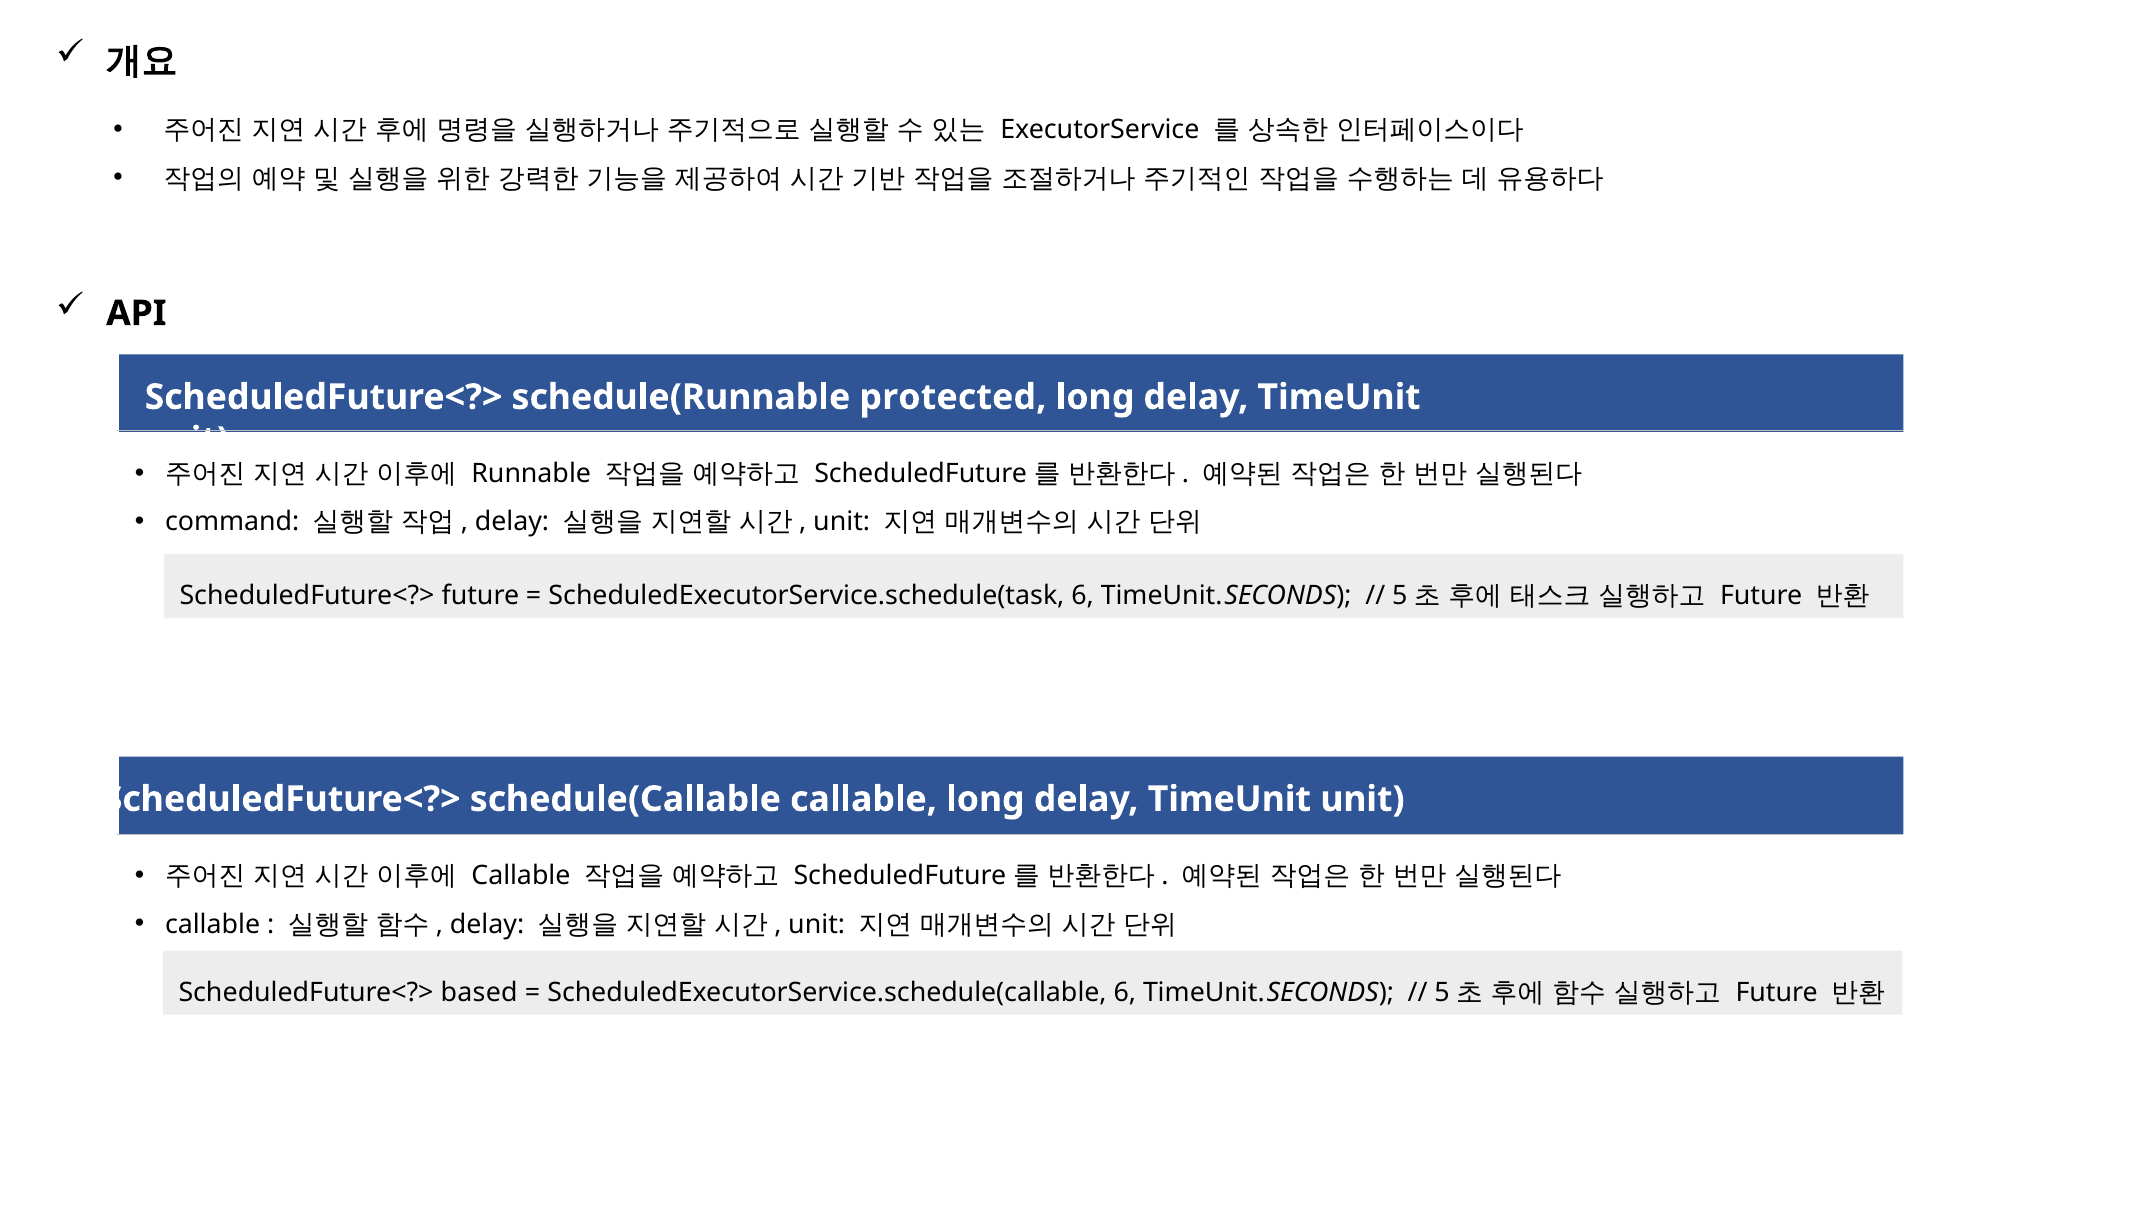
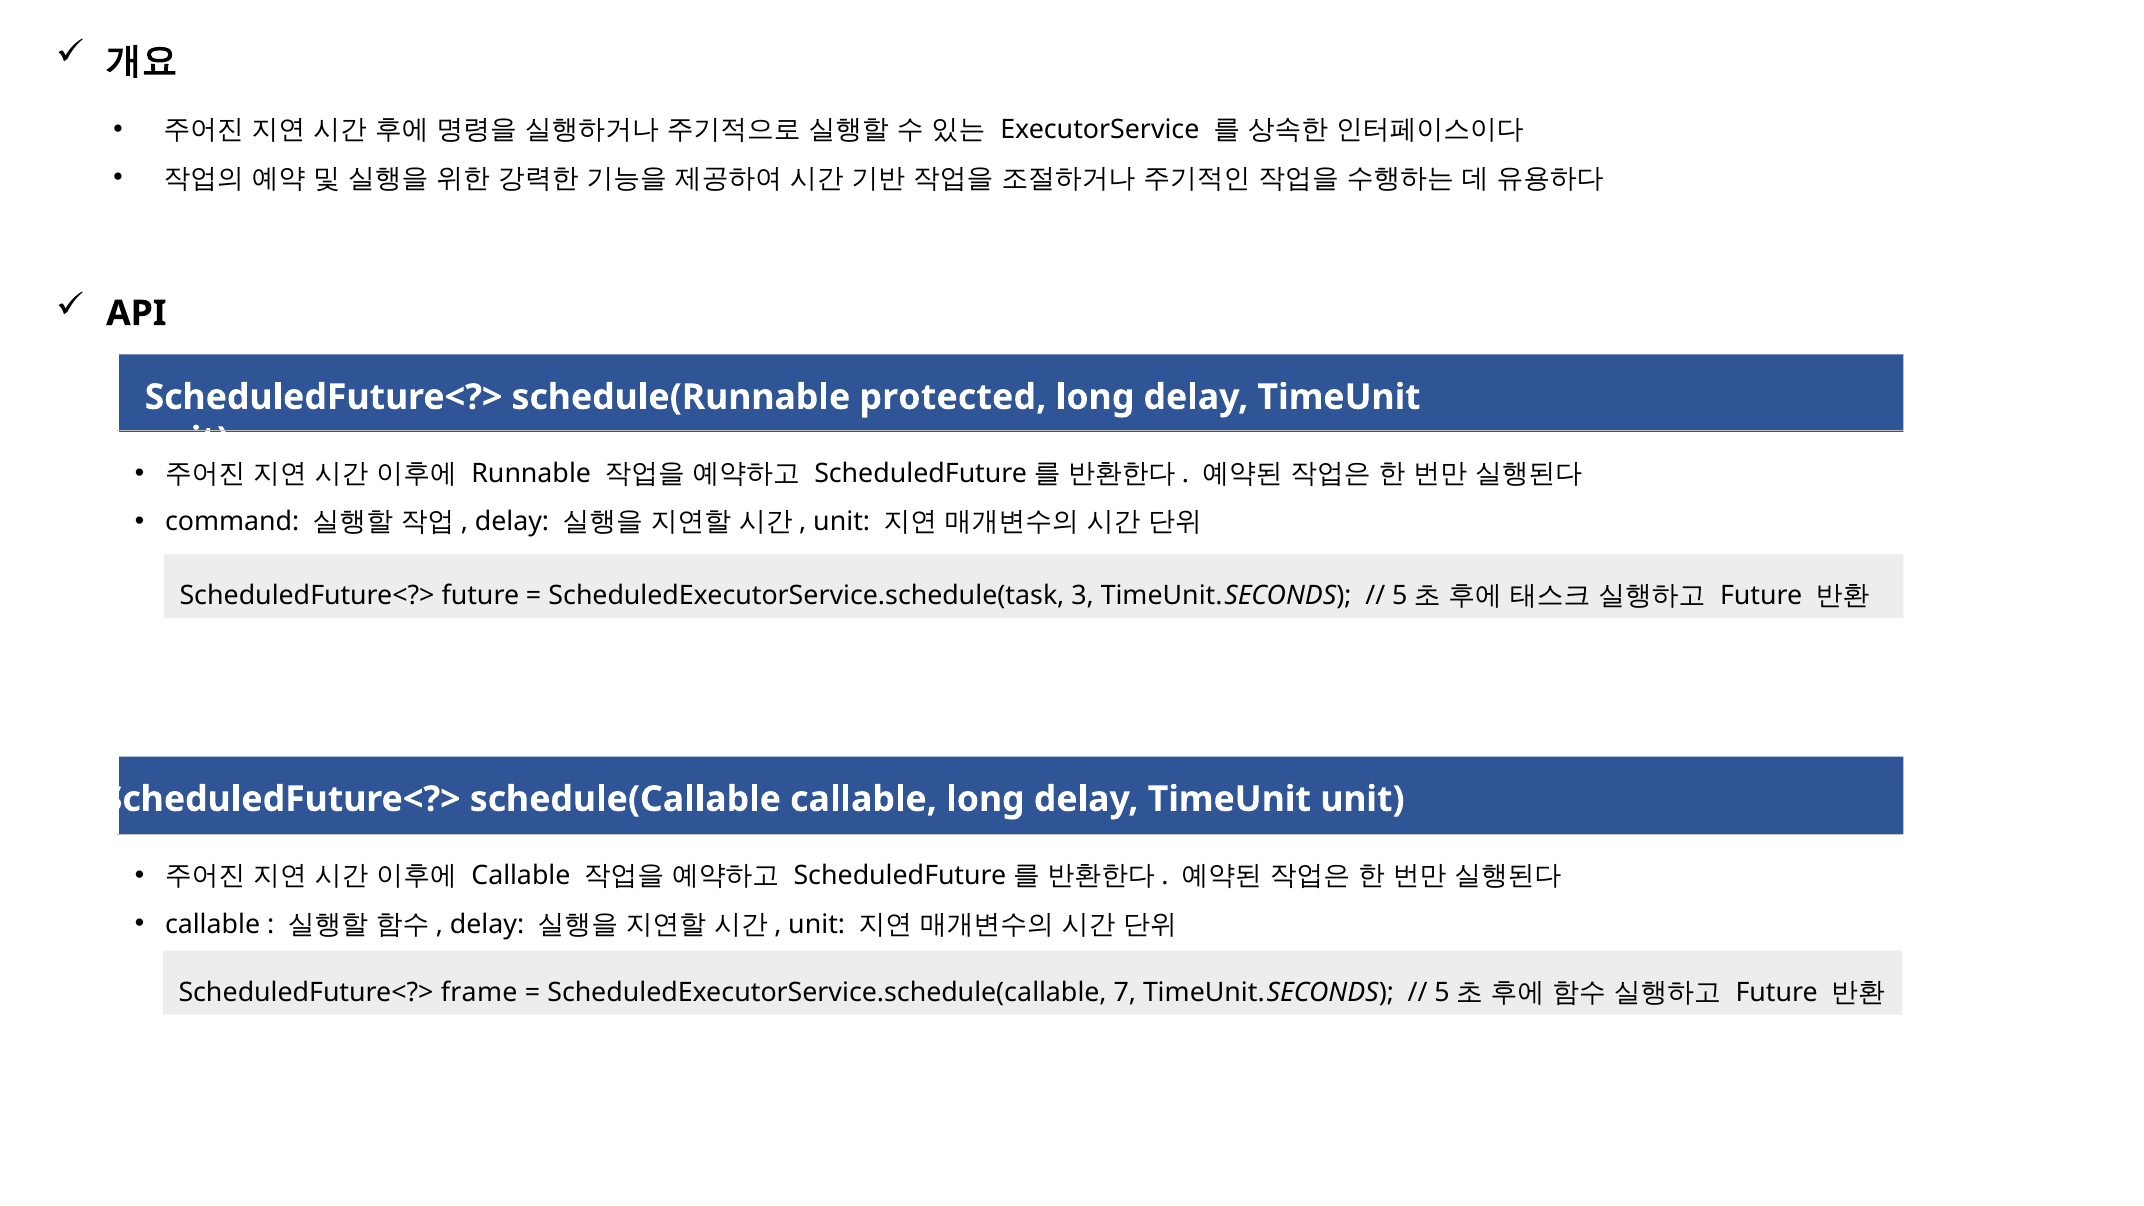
ScheduledExecutorService.schedule(task 6: 6 -> 3 (1083, 596)
based: based -> frame (479, 993)
ScheduledExecutorService.schedule(callable 6: 6 -> 7 (1125, 993)
